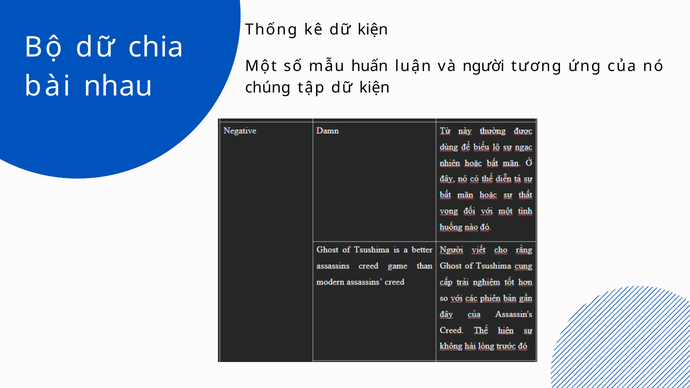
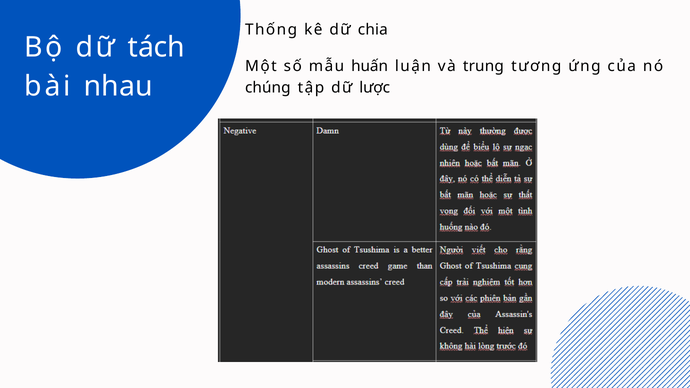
kê dữ kiện: kiện -> chia (373, 30)
chia: chia -> tách (156, 47)
người: người -> trung (483, 66)
tập dữ kiện: kiện -> lược (375, 88)
